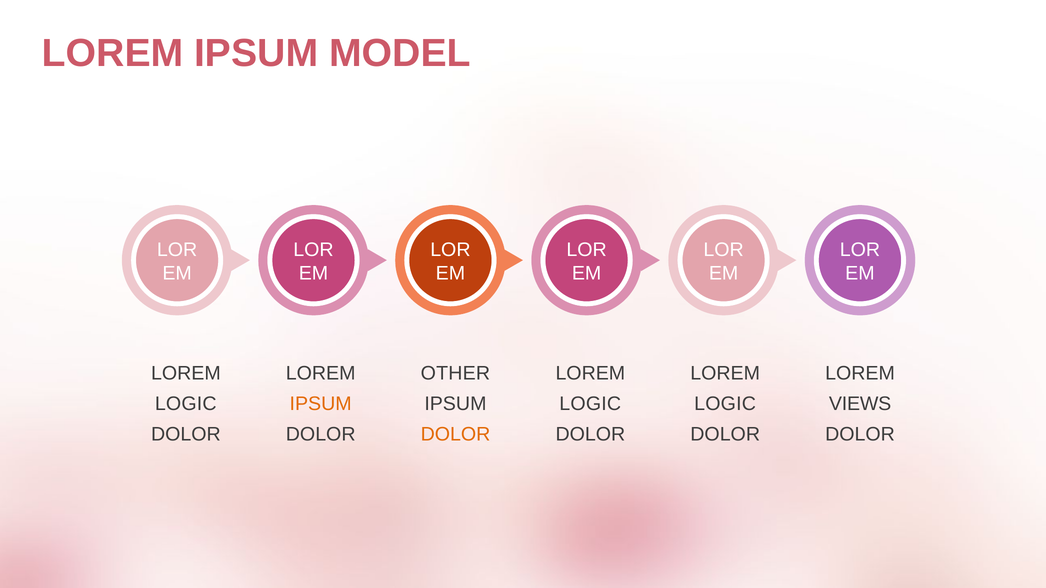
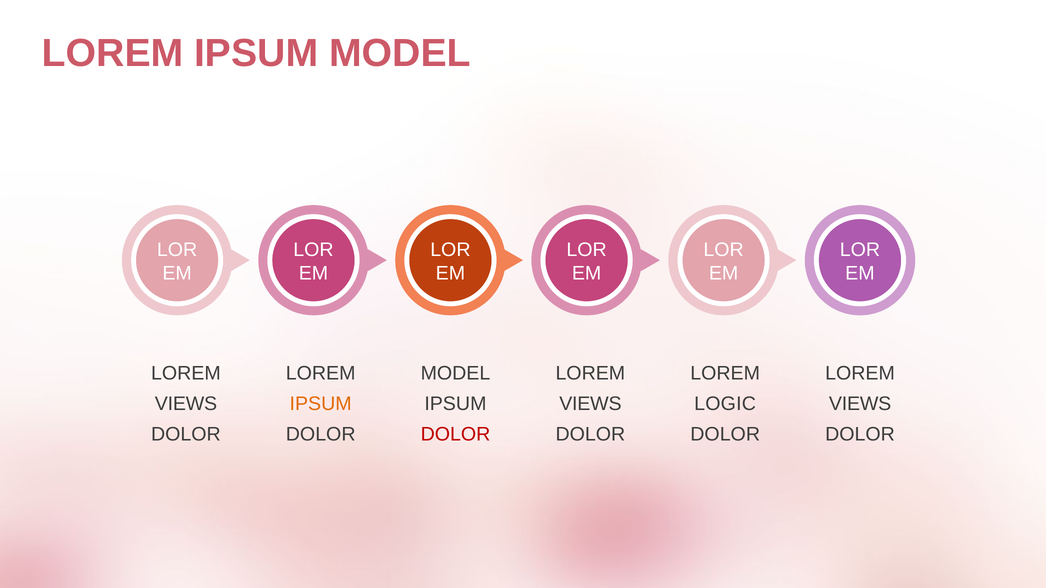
OTHER: OTHER -> MODEL (455, 374)
LOGIC: LOGIC -> VIEWS (186, 404)
LOGIC: LOGIC -> VIEWS (590, 404)
DOLOR colour: orange -> red (456, 435)
